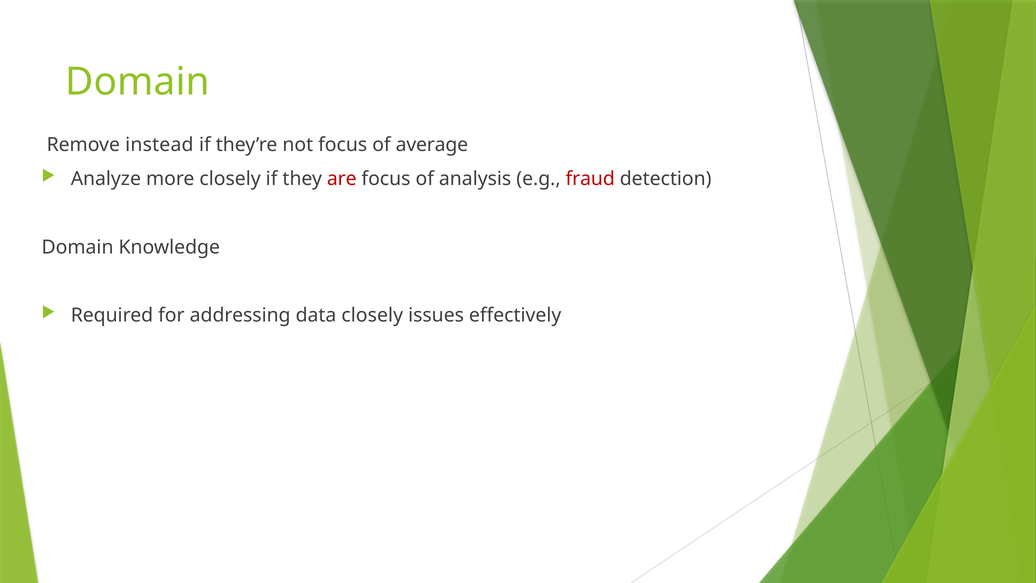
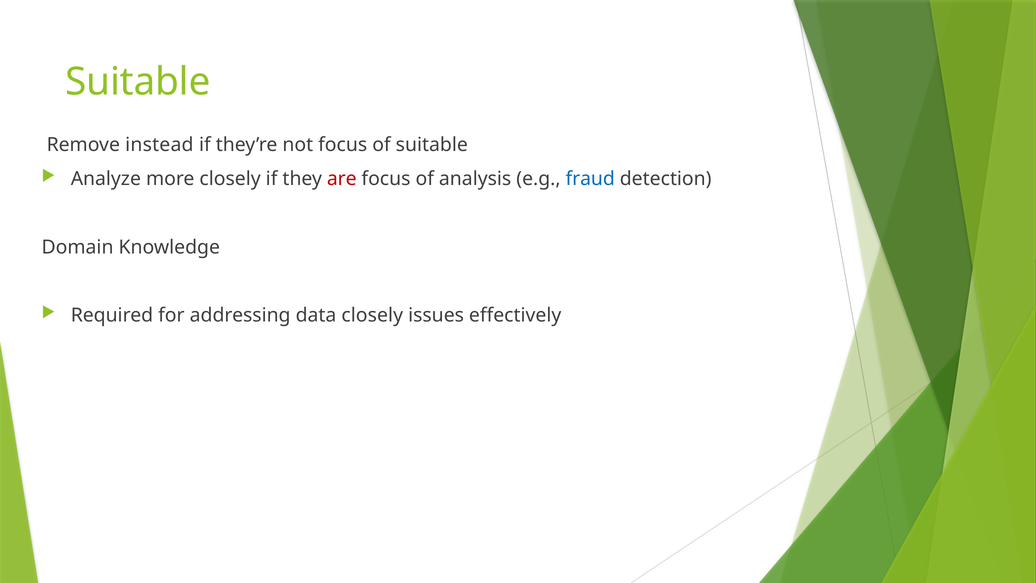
Domain: Domain -> Suitable (138, 82)
of average: average -> suitable (432, 145)
fraud colour: red -> blue (590, 179)
